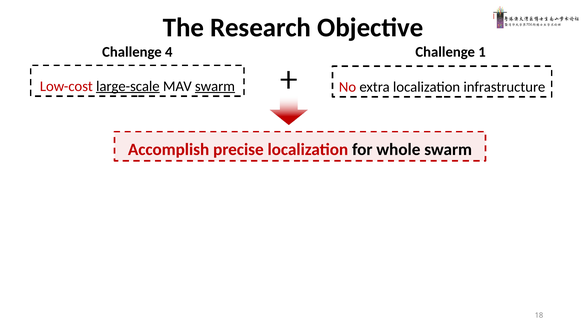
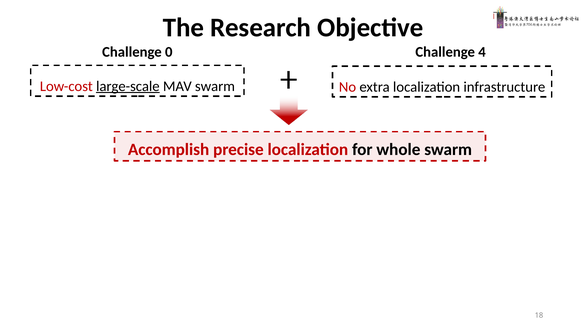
4: 4 -> 0 (169, 52)
1: 1 -> 4 (482, 52)
swarm underline: present -> none (215, 86)
